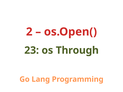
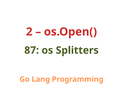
23: 23 -> 87 (32, 50)
Through: Through -> Splitters (77, 50)
